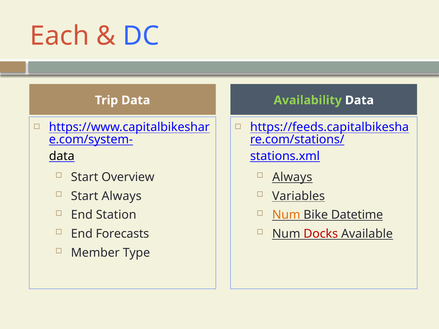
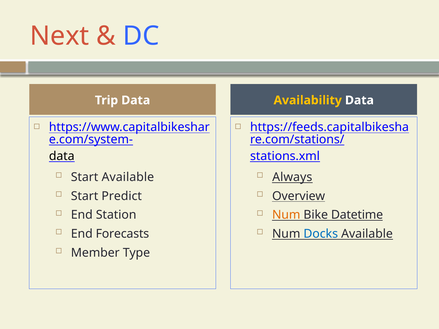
Each: Each -> Next (60, 36)
Availability colour: light green -> yellow (308, 100)
Start Overview: Overview -> Available (128, 177)
Start Always: Always -> Predict (122, 196)
Variables: Variables -> Overview (299, 196)
Docks colour: red -> blue (321, 234)
